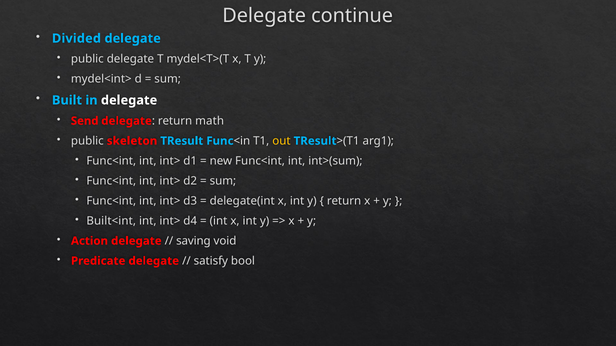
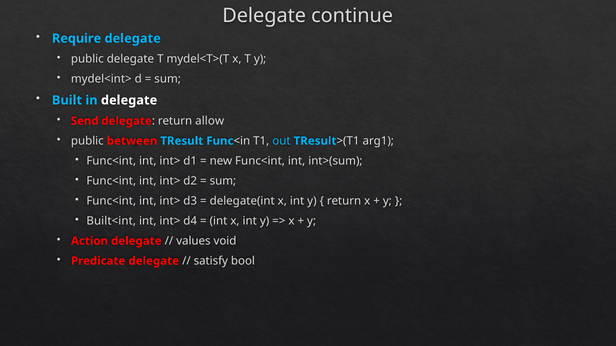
Divided: Divided -> Require (77, 39)
math: math -> allow (210, 121)
skeleton: skeleton -> between (132, 141)
out colour: yellow -> light blue (281, 141)
saving: saving -> values (193, 241)
